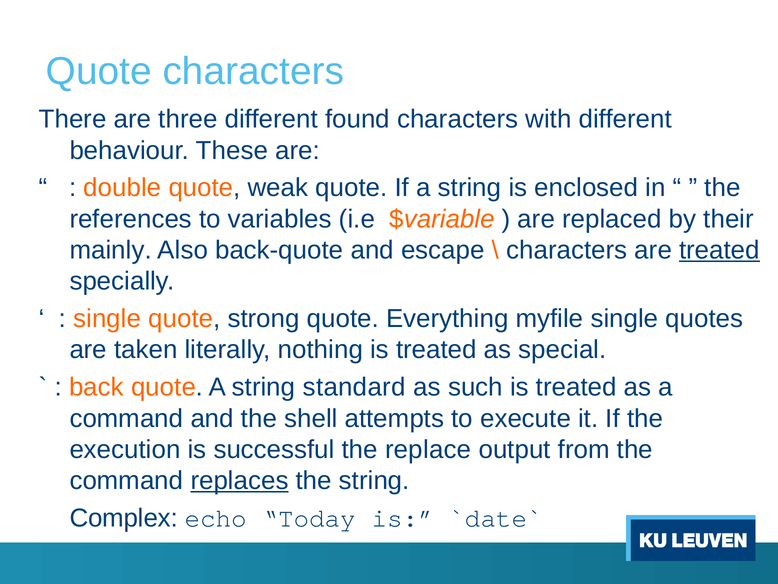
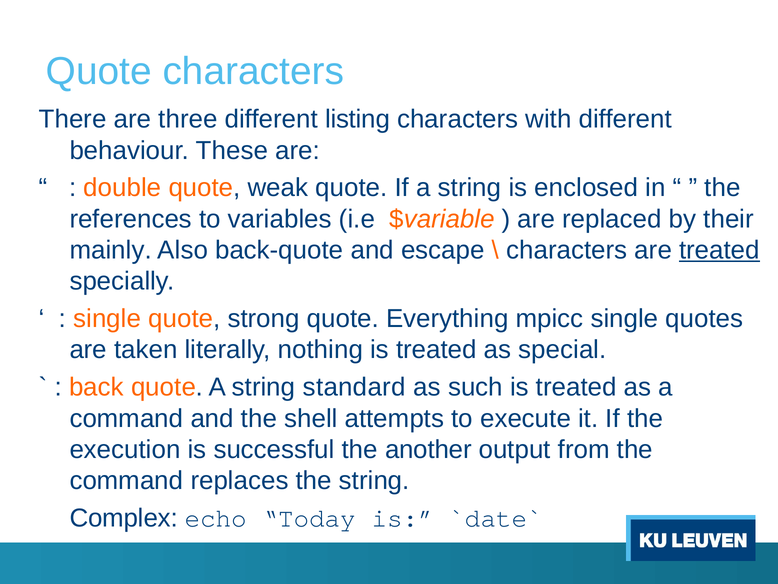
found: found -> listing (358, 119)
myfile: myfile -> mpicc (550, 318)
replace: replace -> another (428, 449)
replaces underline: present -> none (240, 480)
